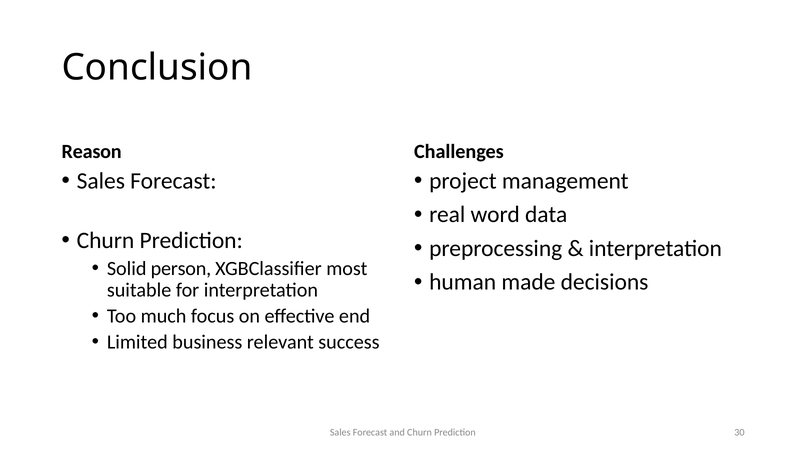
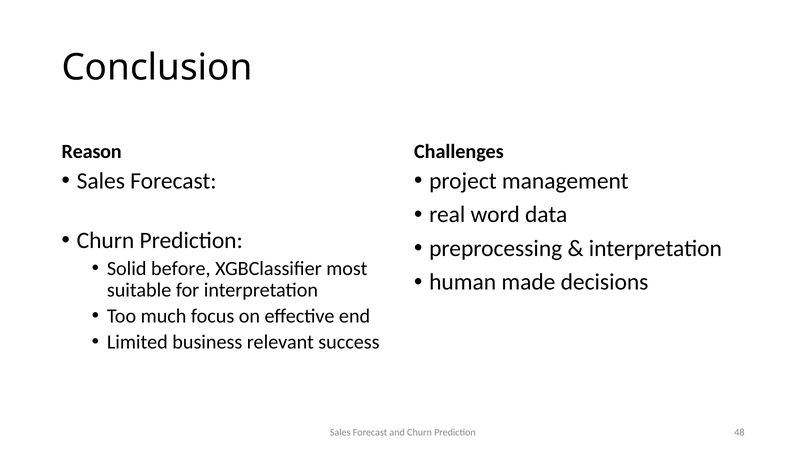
person: person -> before (181, 269)
30: 30 -> 48 (739, 433)
